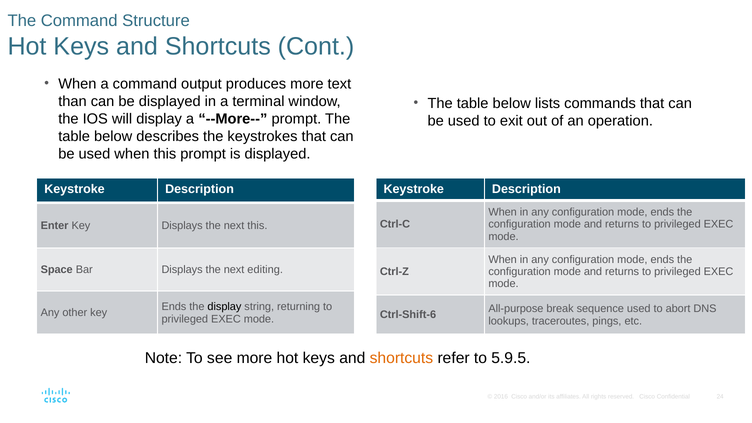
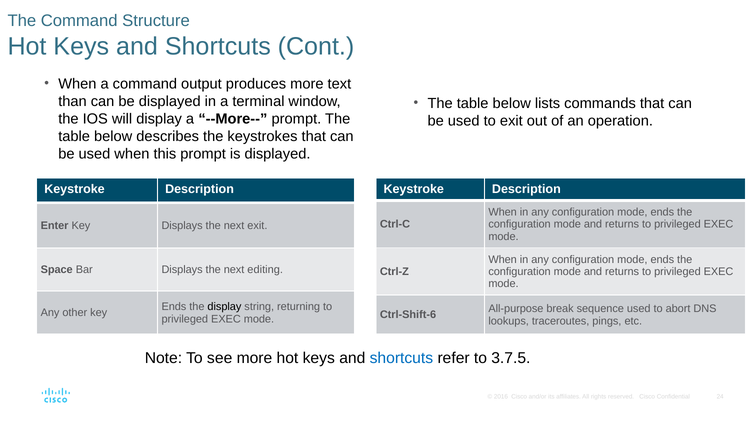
next this: this -> exit (257, 226)
shortcuts colour: orange -> blue (401, 358)
5.9.5: 5.9.5 -> 3.7.5 (511, 358)
